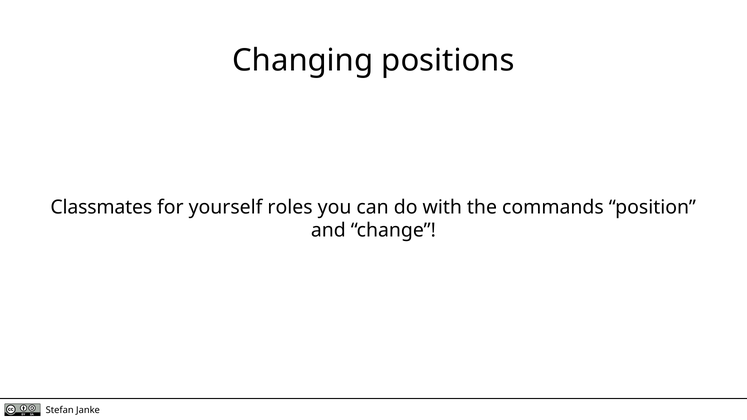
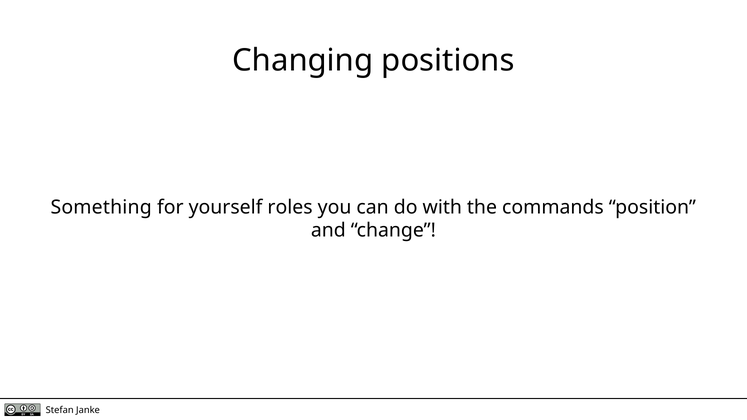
Classmates: Classmates -> Something (101, 207)
